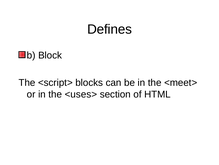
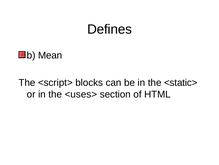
Block: Block -> Mean (50, 55)
<meet>: <meet> -> <static> (181, 82)
